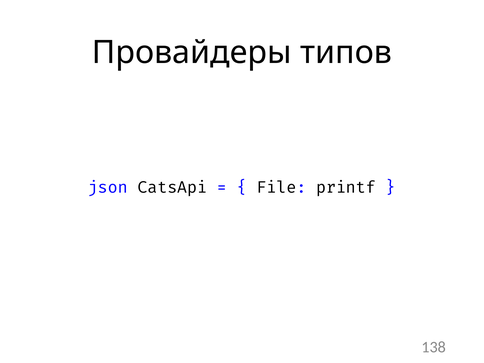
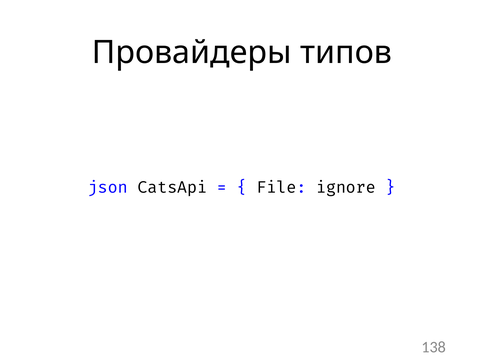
printf: printf -> ignore (346, 188)
